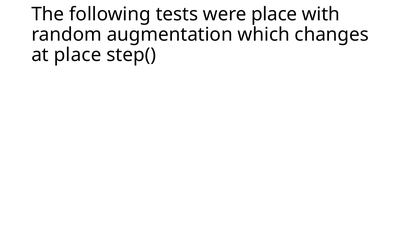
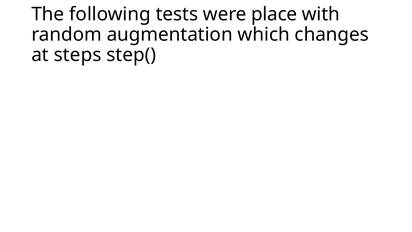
at place: place -> steps (78, 55)
